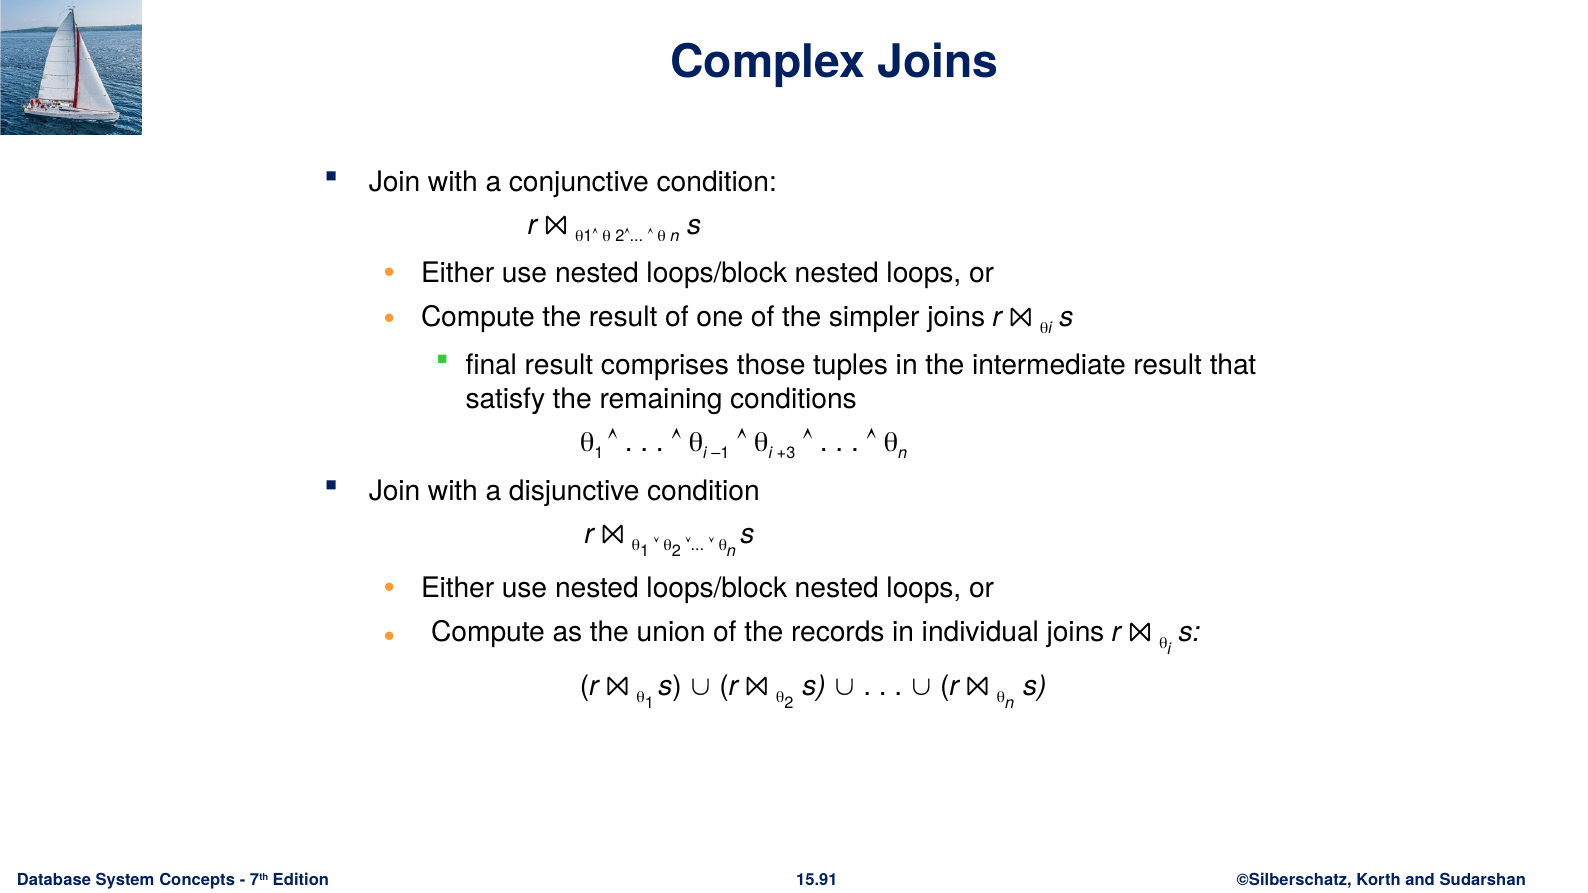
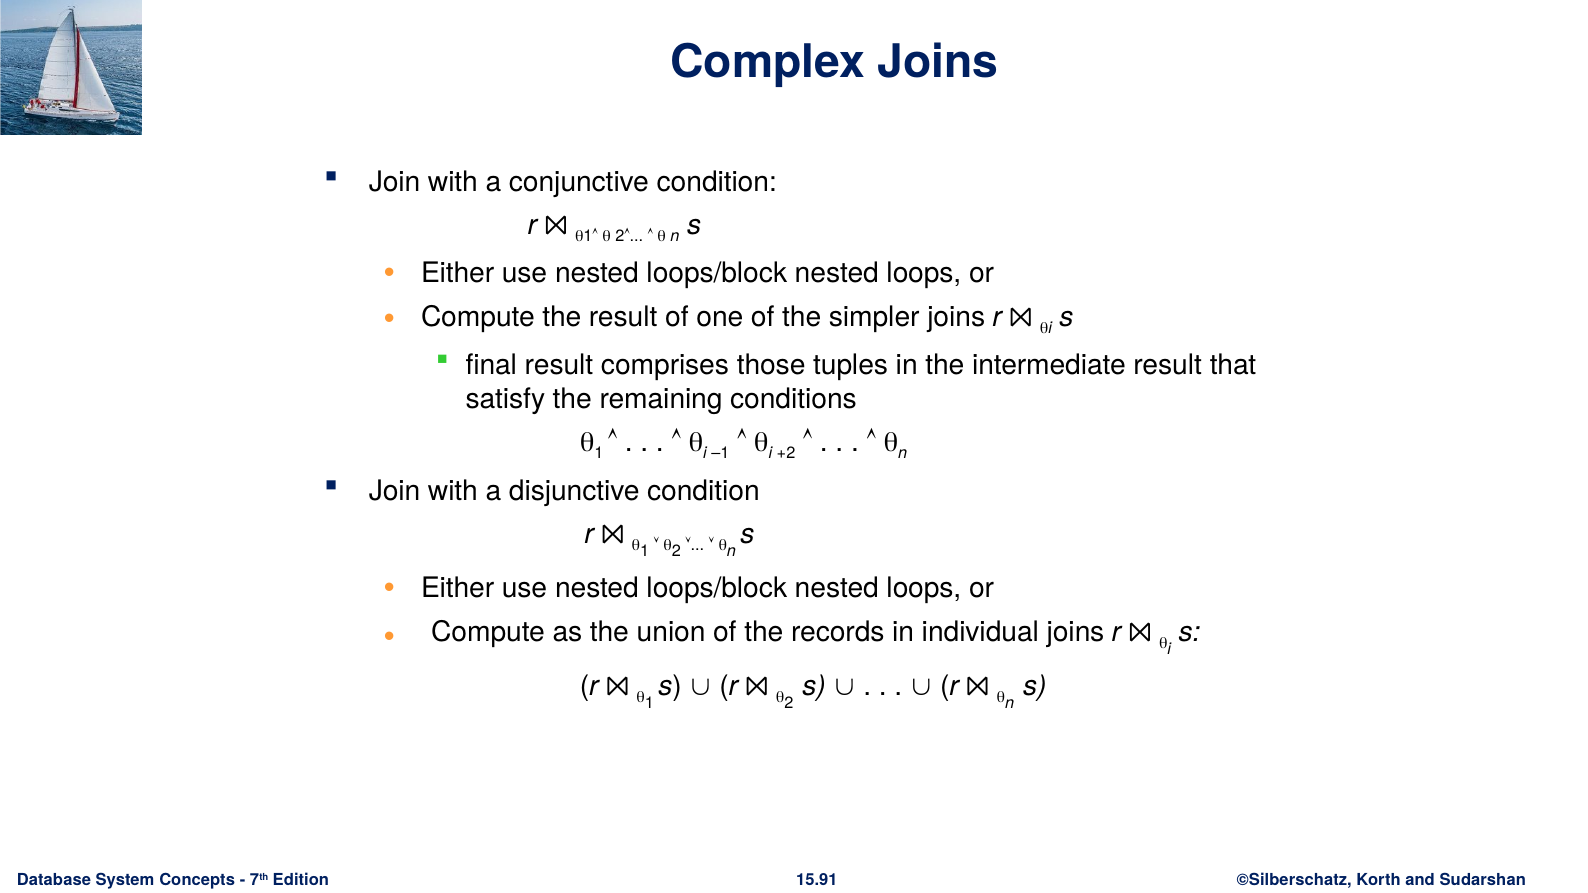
+3: +3 -> +2 (786, 454)
